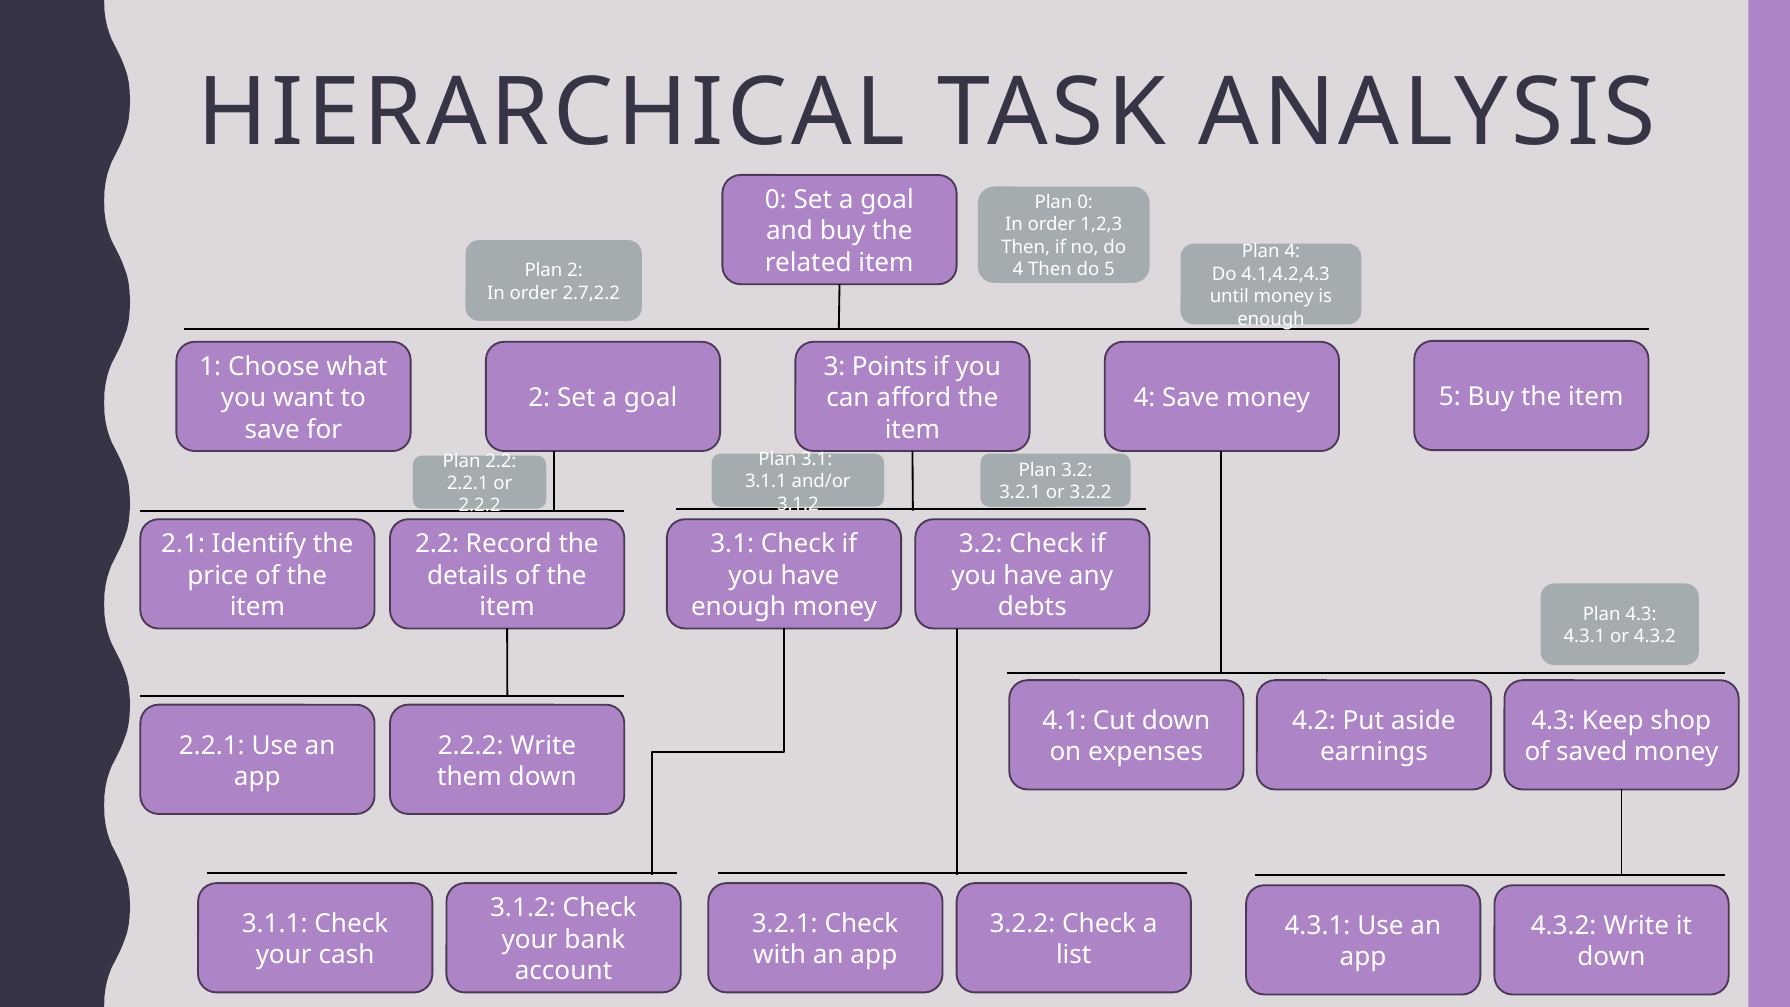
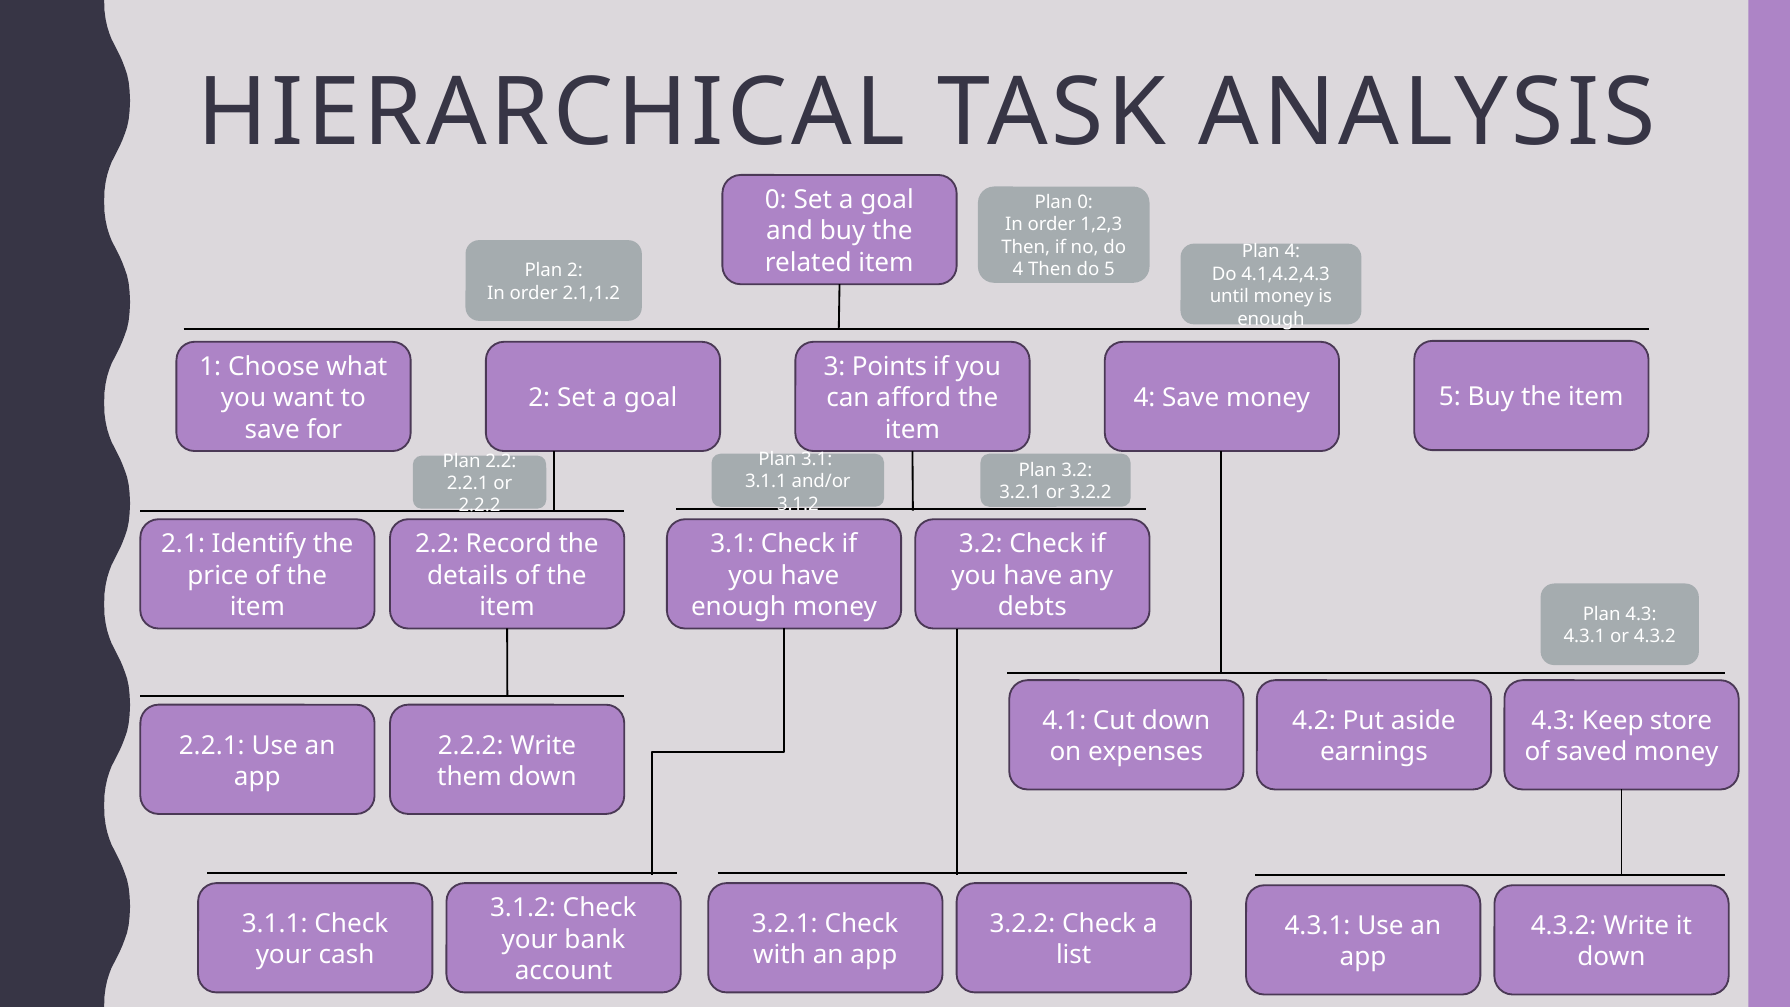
2.7,2.2: 2.7,2.2 -> 2.1,1.2 (591, 293)
shop: shop -> store (1681, 721)
